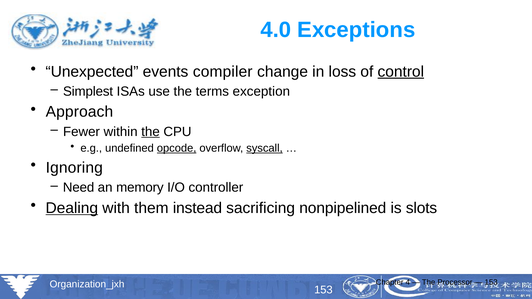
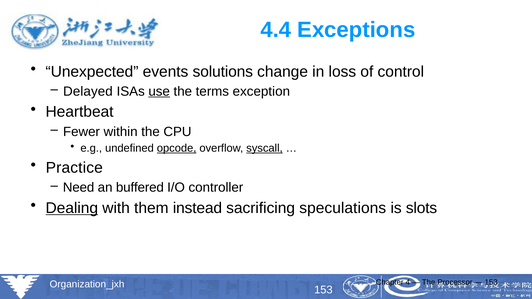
4.0: 4.0 -> 4.4 (276, 30)
compiler: compiler -> solutions (223, 72)
control underline: present -> none (401, 72)
Simplest: Simplest -> Delayed (88, 91)
use underline: none -> present (159, 91)
Approach: Approach -> Heartbeat (80, 112)
the underline: present -> none (151, 132)
Ignoring: Ignoring -> Practice (74, 168)
memory: memory -> buffered (140, 188)
nonpipelined: nonpipelined -> speculations (343, 208)
